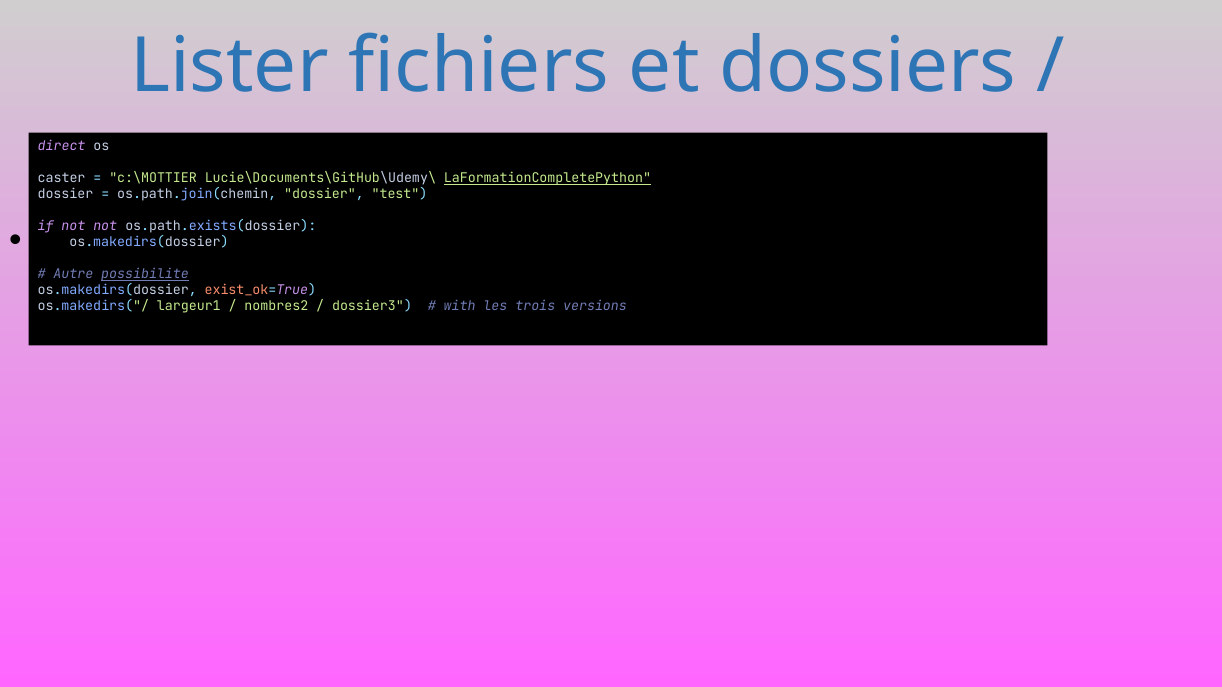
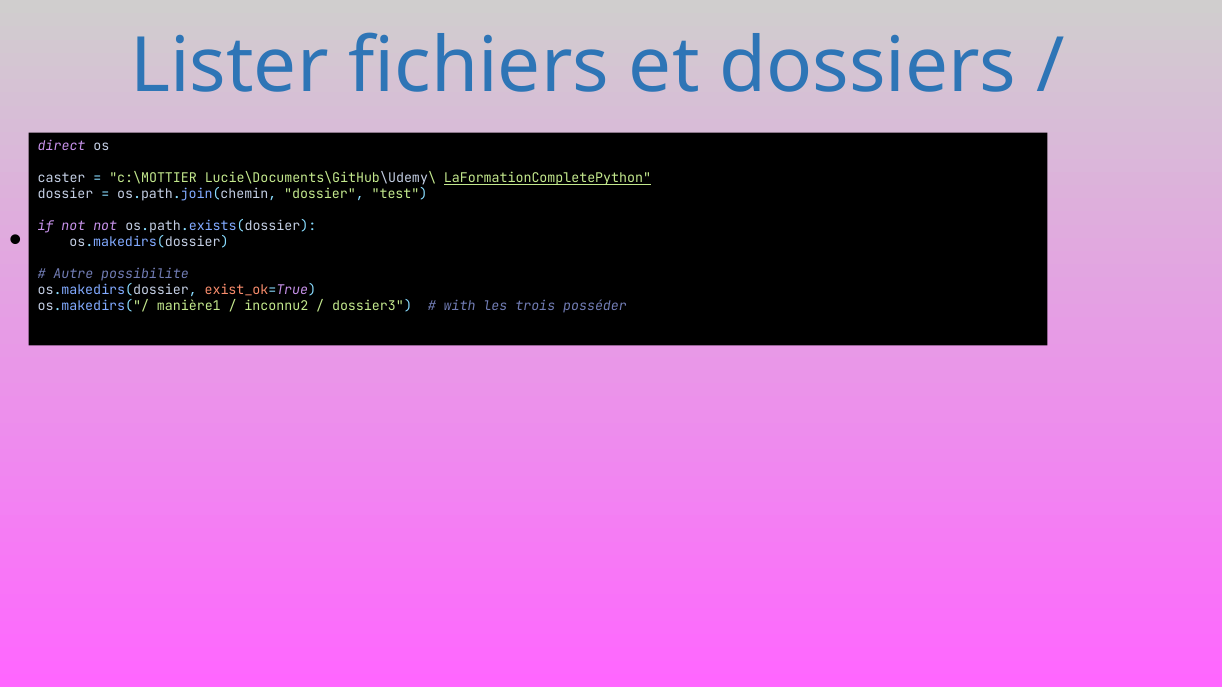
possibilite underline: present -> none (145, 274)
largeur1: largeur1 -> manière1 (189, 306)
nombres2: nombres2 -> inconnu2 (276, 306)
versions: versions -> posséder (595, 306)
